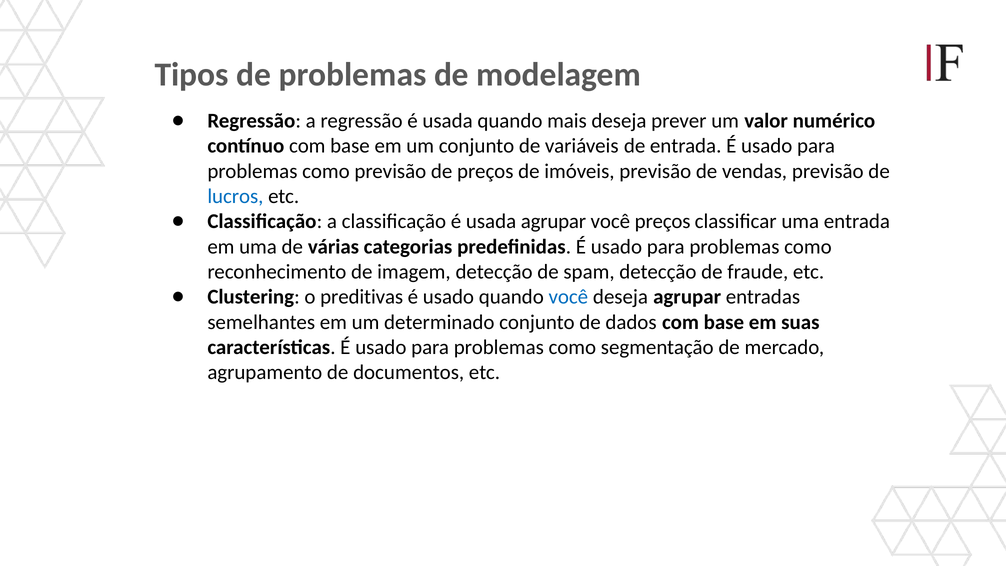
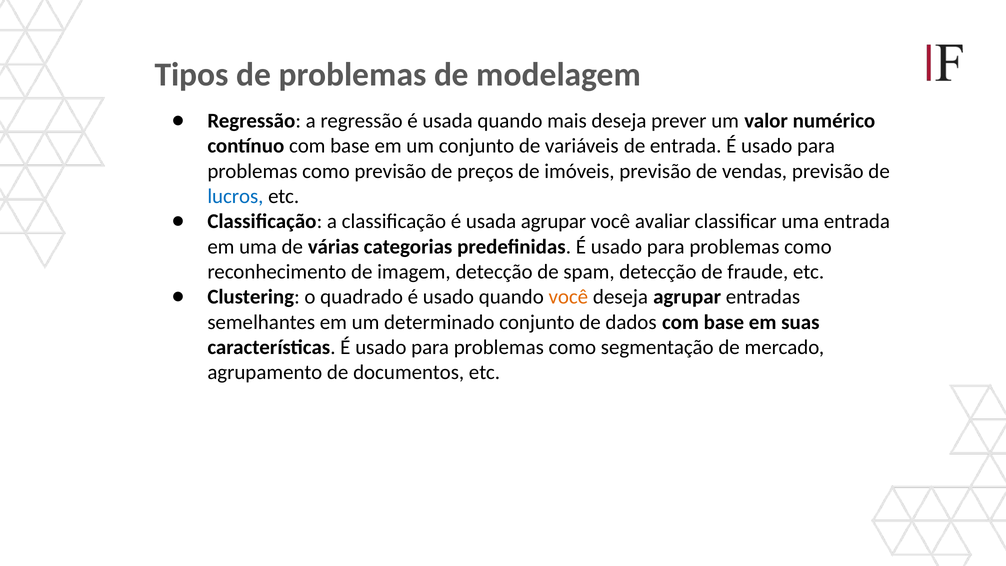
você preços: preços -> avaliar (663, 221)
preditivas: preditivas -> quadrado (362, 297)
você colour: blue -> orange (568, 297)
